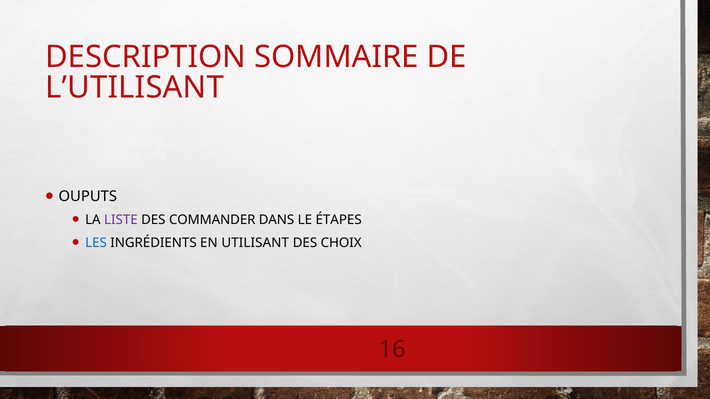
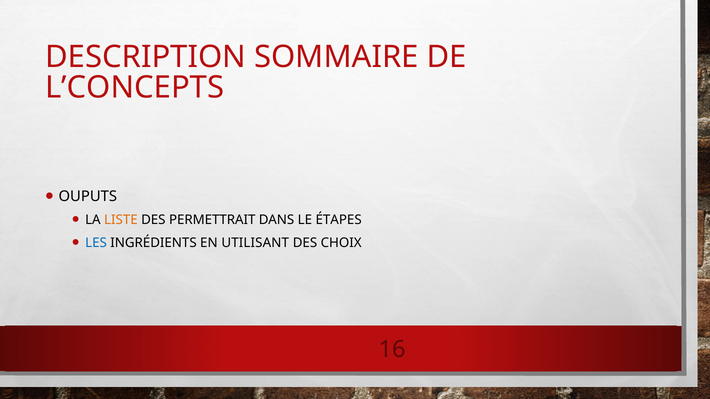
L’UTILISANT: L’UTILISANT -> L’CONCEPTS (135, 87)
LISTE colour: purple -> orange (121, 220)
COMMANDER: COMMANDER -> PERMETTRAIT (212, 220)
